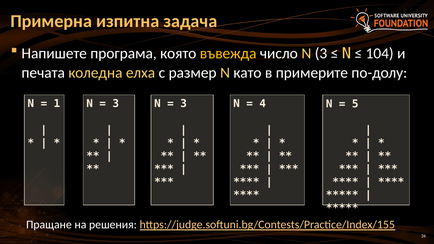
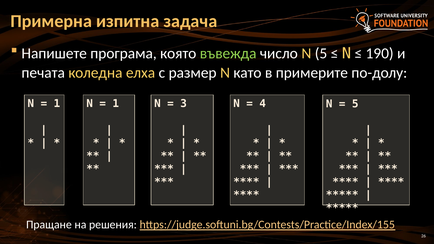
въвежда colour: yellow -> light green (228, 53)
N 3: 3 -> 5 (321, 53)
104: 104 -> 190 (380, 53)
3: 3 -> 1 (116, 104)
